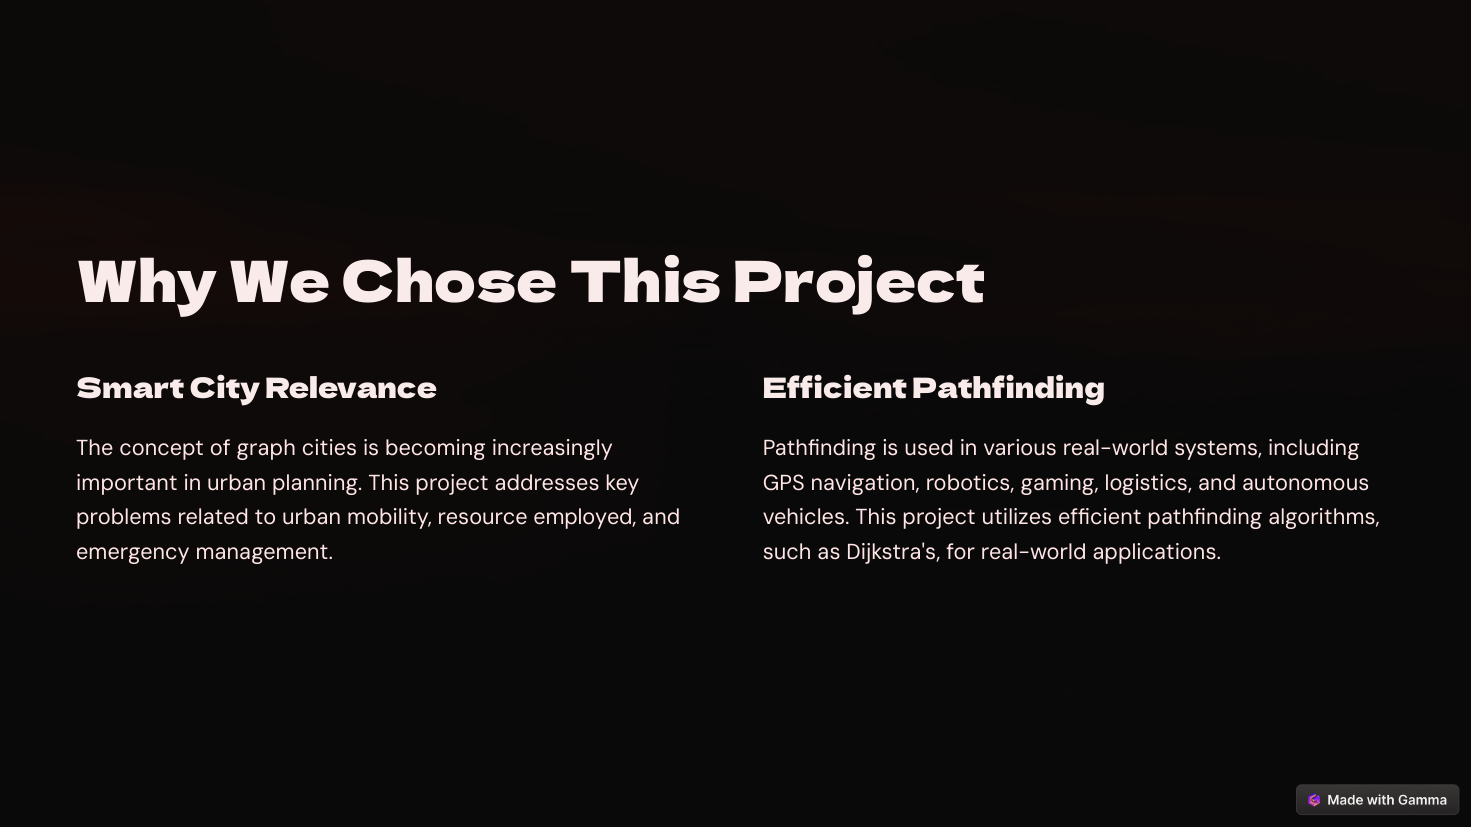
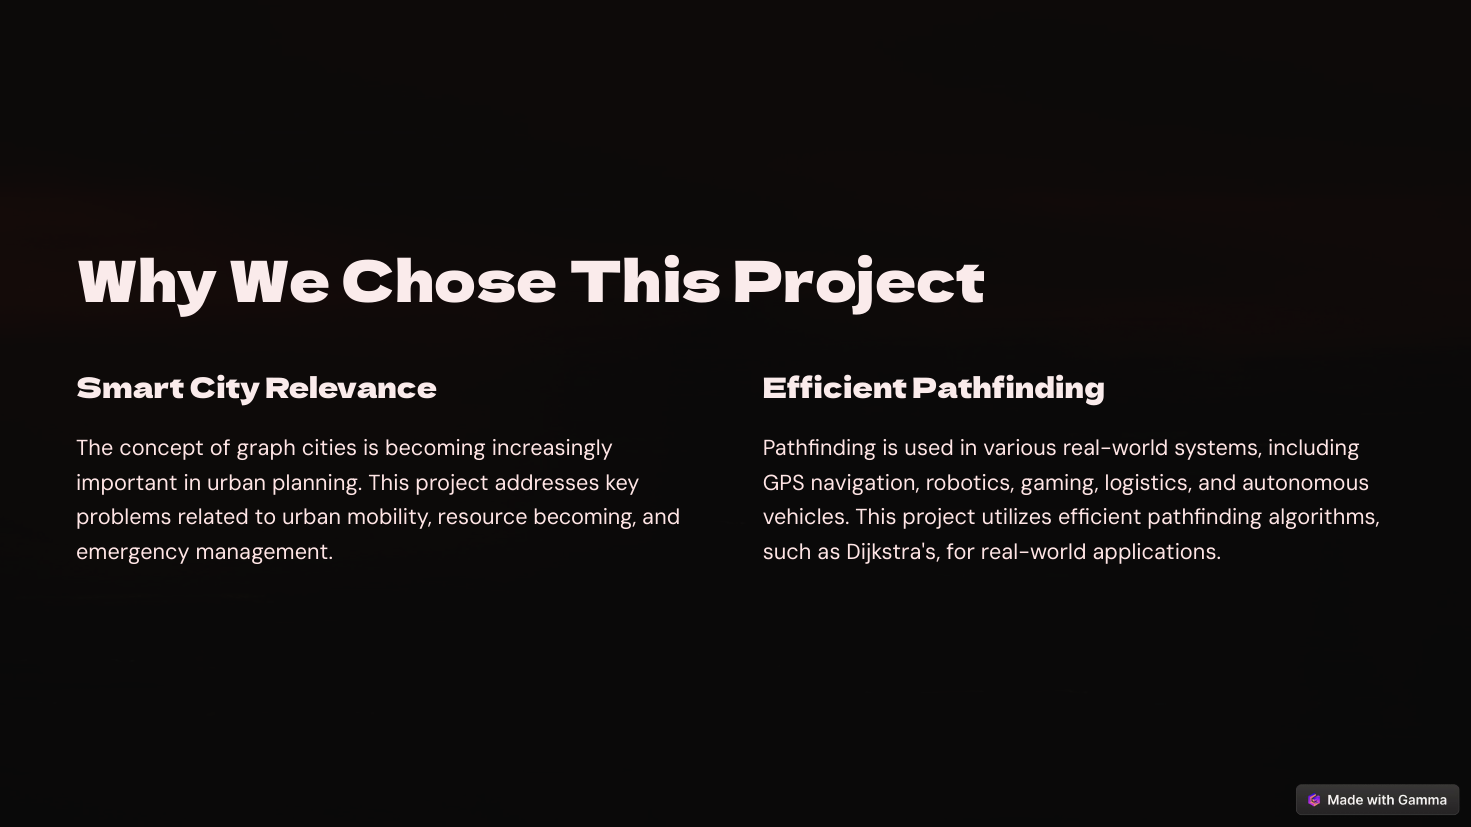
resource employed: employed -> becoming (585, 518)
